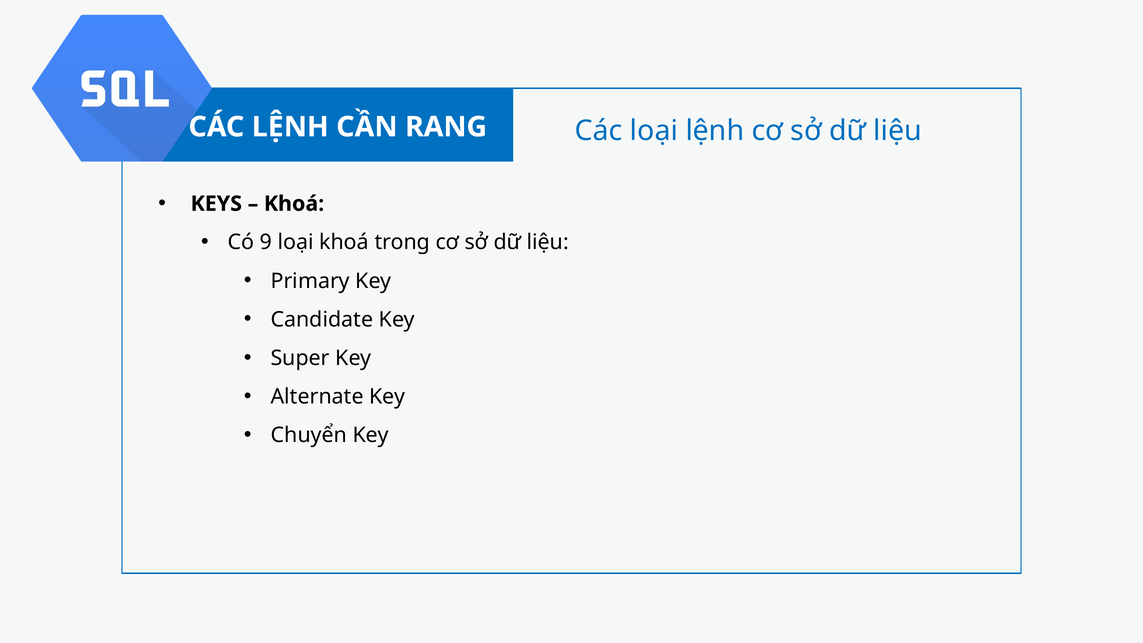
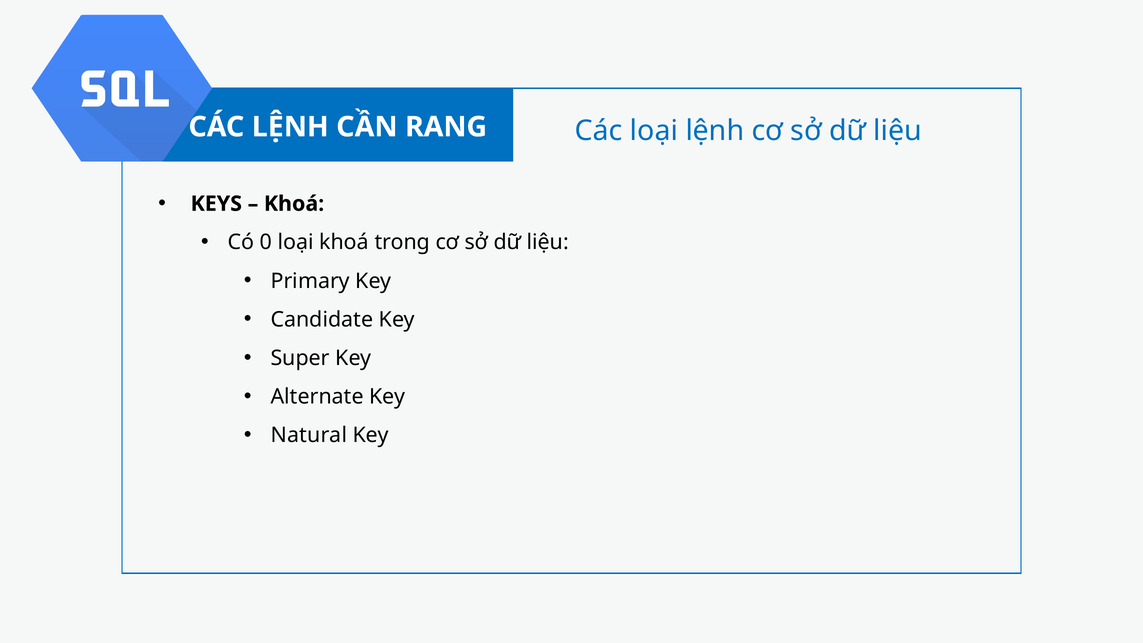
9: 9 -> 0 (266, 242)
Chuyển: Chuyển -> Natural (309, 435)
